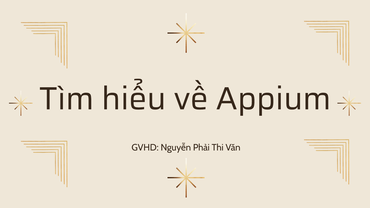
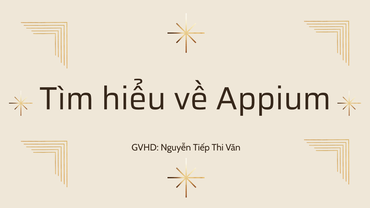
Phải: Phải -> Tiếp (201, 148)
